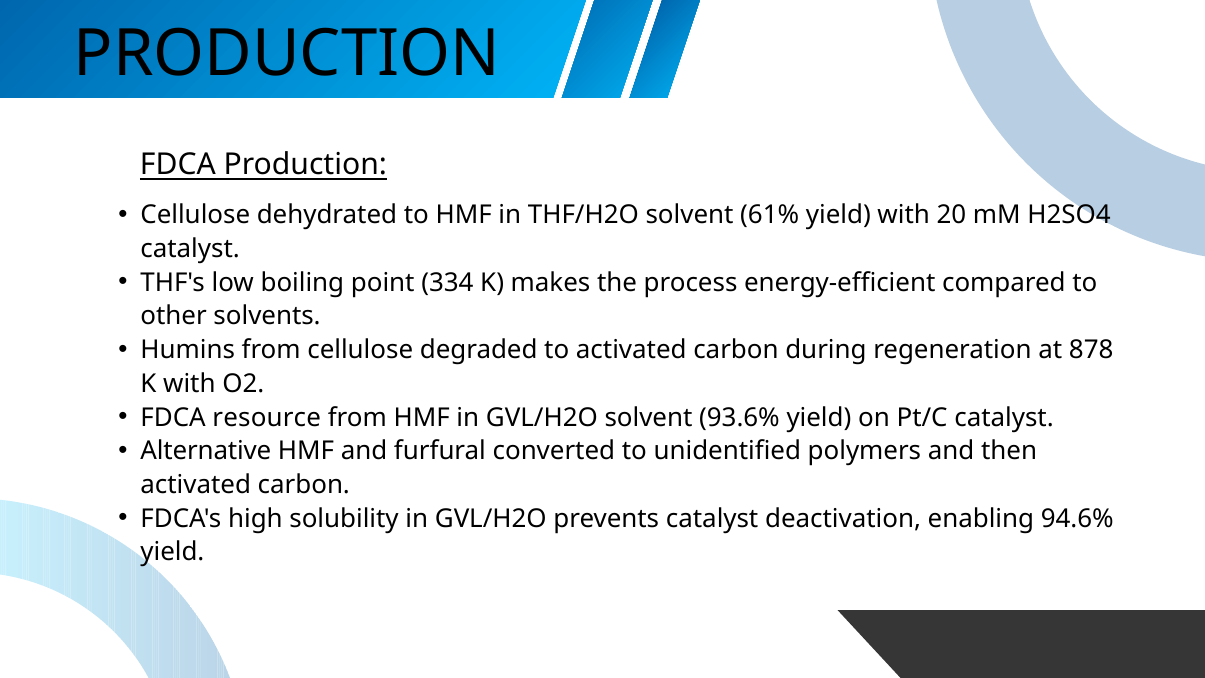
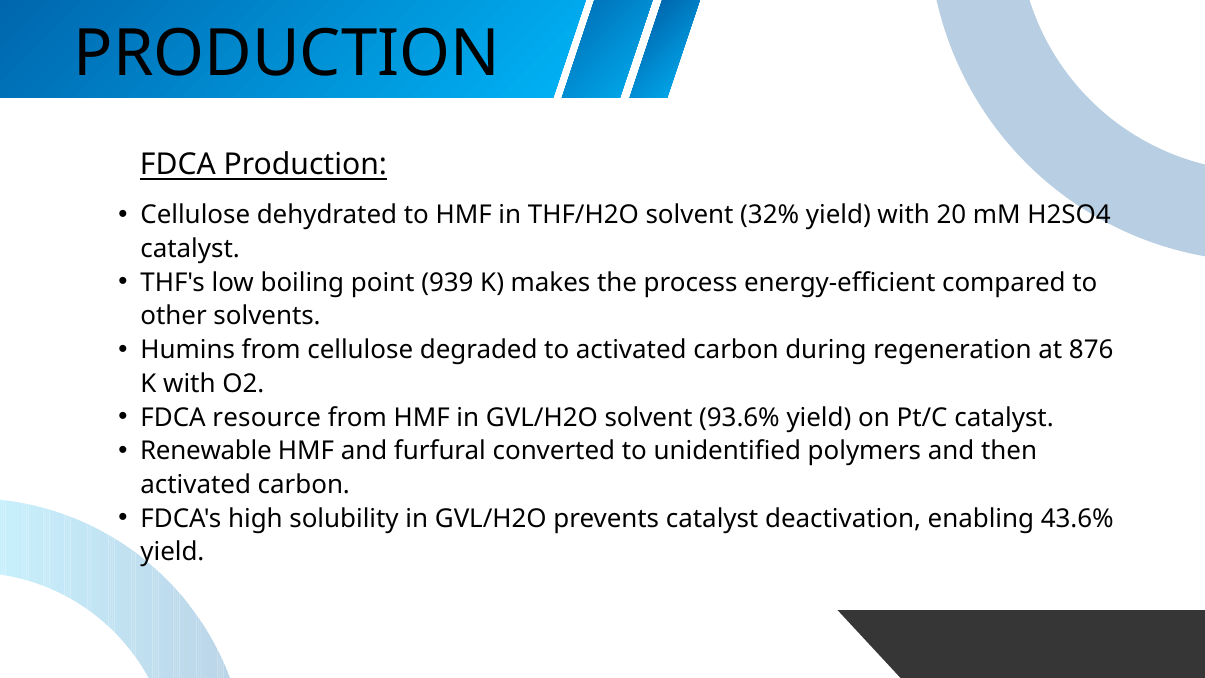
61%: 61% -> 32% (770, 215)
334: 334 -> 939 (447, 283)
878: 878 -> 876 (1091, 350)
Alternative: Alternative -> Renewable (206, 451)
94.6%: 94.6% -> 43.6% (1077, 519)
